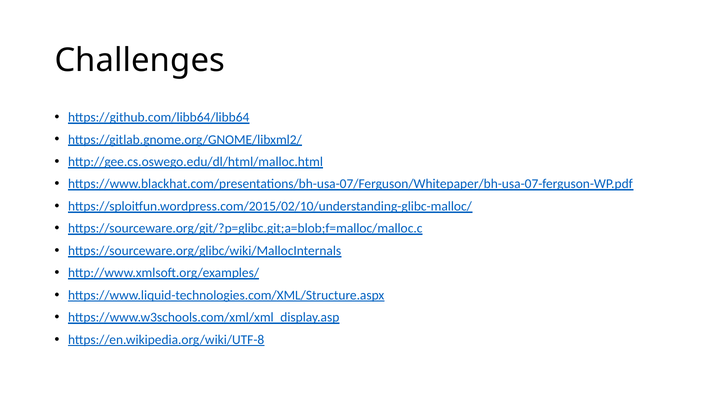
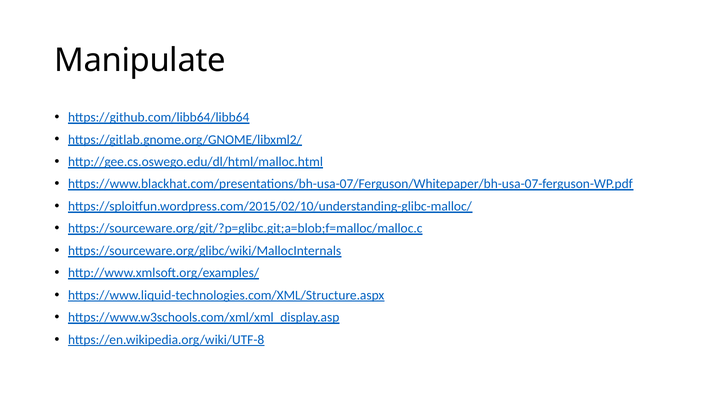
Challenges: Challenges -> Manipulate (140, 60)
